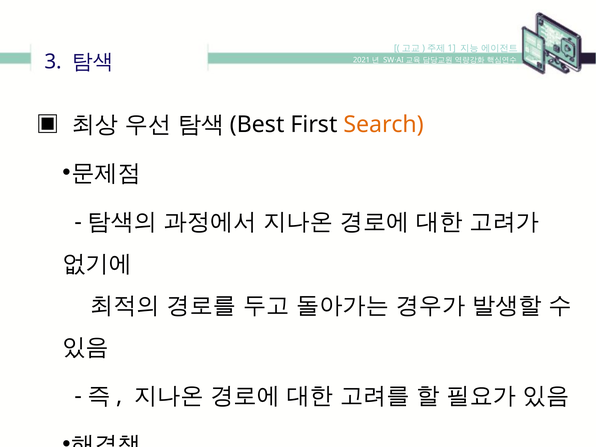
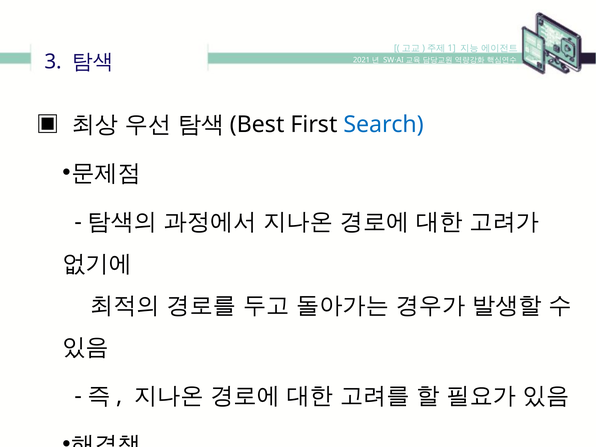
Search colour: orange -> blue (384, 124)
